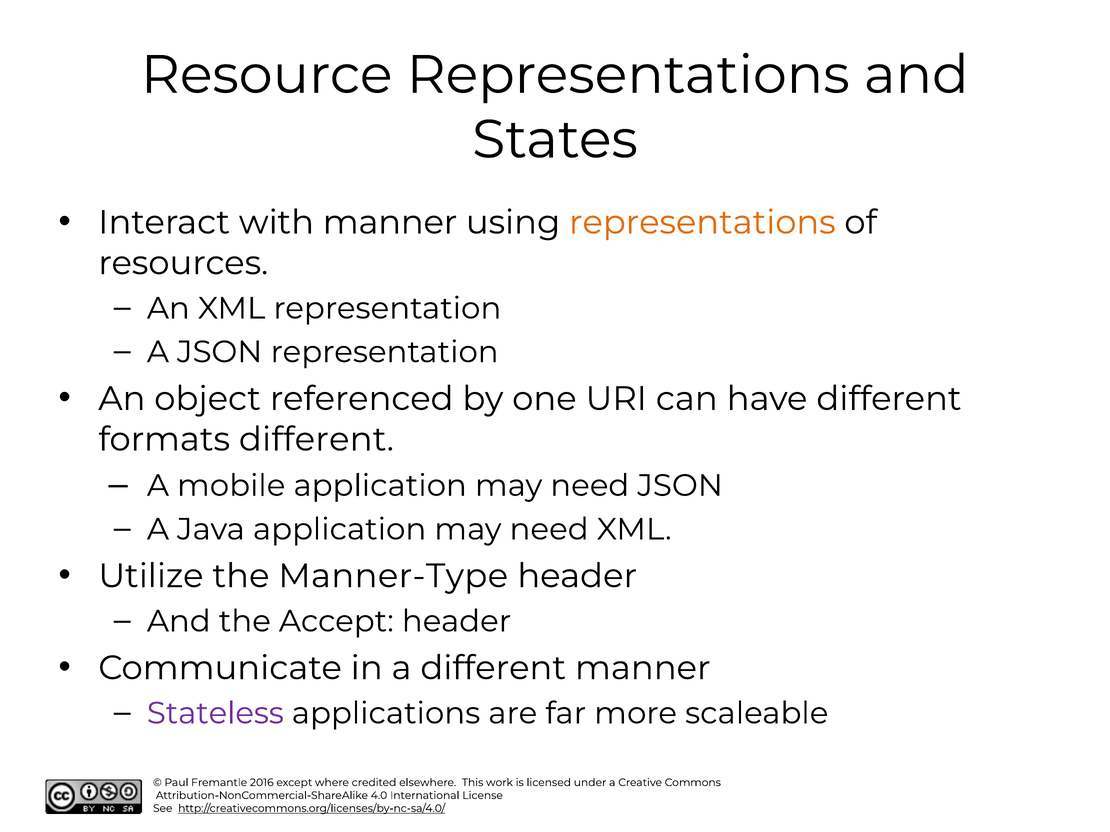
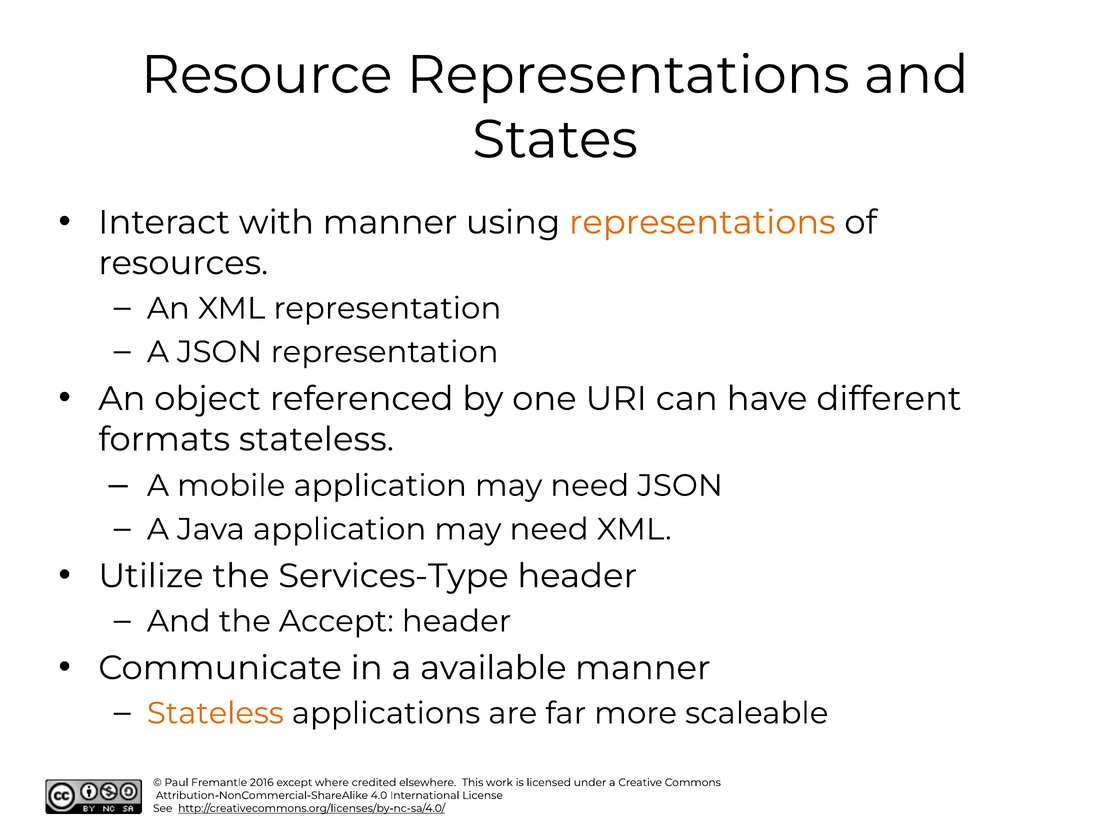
formats different: different -> stateless (316, 440)
Manner-Type: Manner-Type -> Services-Type (393, 576)
a different: different -> available (493, 668)
Stateless colour: purple -> orange (215, 714)
